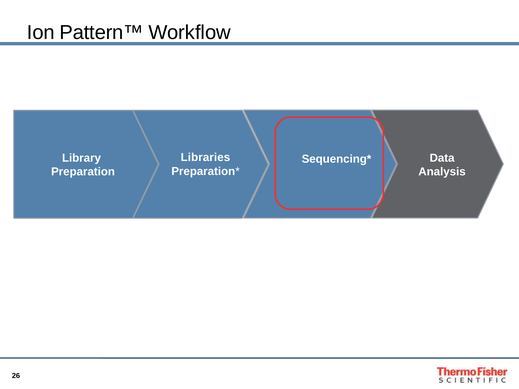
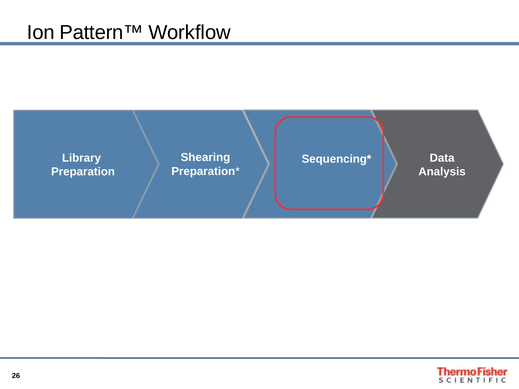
Libraries: Libraries -> Shearing (205, 158)
